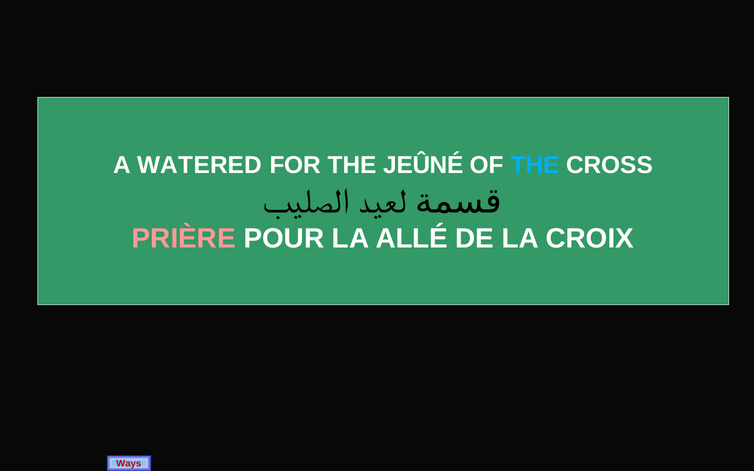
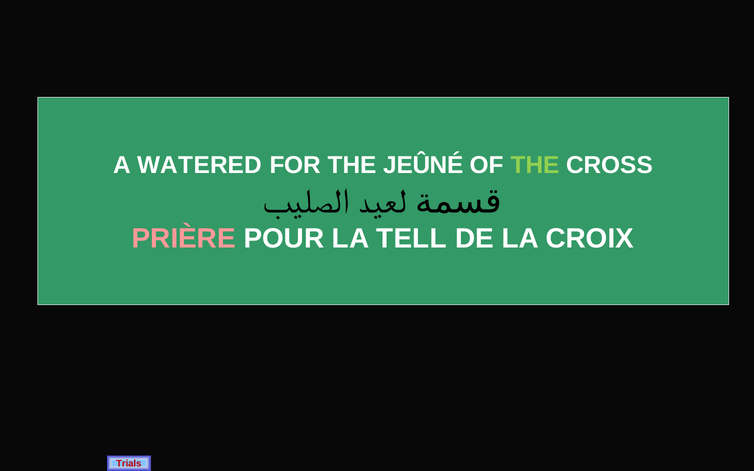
THE colour: light blue -> light green (535, 165)
ALLÉ: ALLÉ -> TELL (412, 239)
Ways: Ways -> Trials (129, 464)
